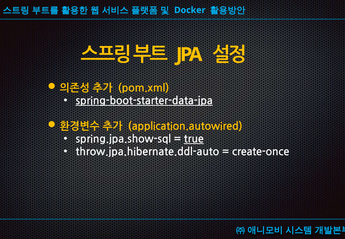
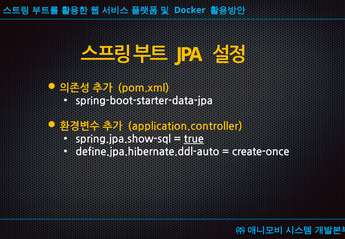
spring-boot-starter-data-jpa underline: present -> none (144, 101)
application.autowired: application.autowired -> application.controller (185, 126)
throw.jpa.hibernate.ddl-auto: throw.jpa.hibernate.ddl-auto -> define.jpa.hibernate.ddl-auto (147, 152)
